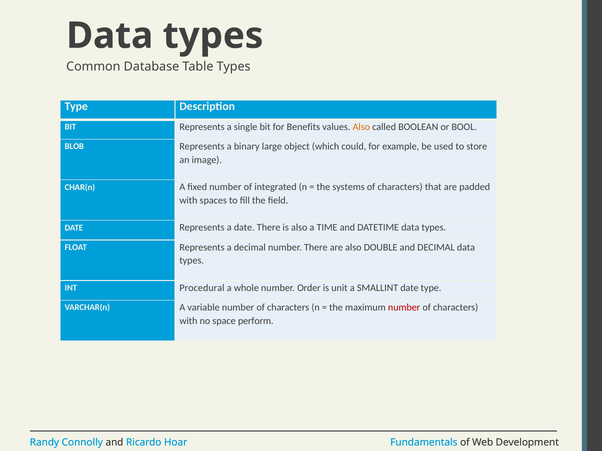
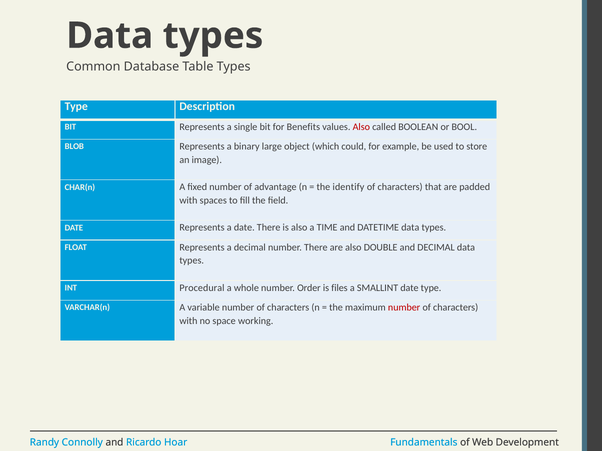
Also colour: orange -> red (361, 127)
integrated: integrated -> advantage (275, 187)
systems: systems -> identify (348, 187)
unit: unit -> files (339, 288)
perform: perform -> working (256, 321)
